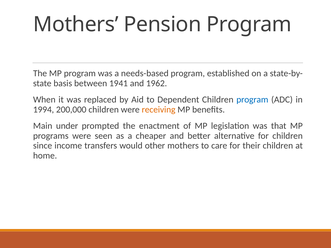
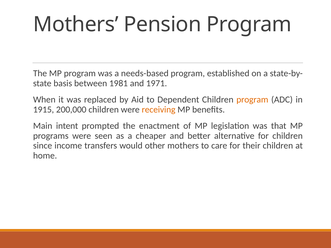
1941: 1941 -> 1981 (119, 83)
1962: 1962 -> 1971 (157, 83)
program colour: blue -> orange (252, 100)
1994: 1994 -> 1915 (44, 110)
under: under -> intent (67, 126)
